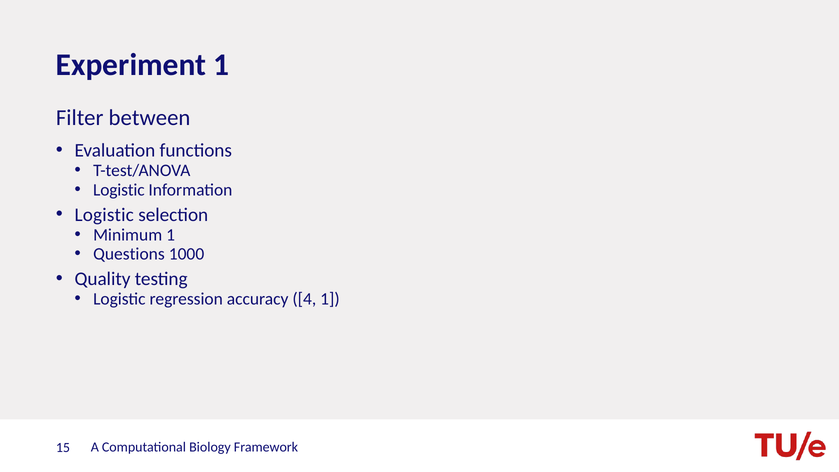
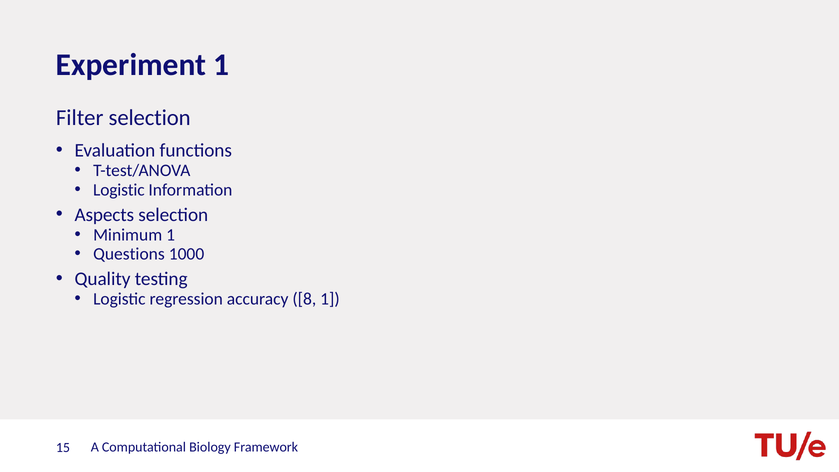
Filter between: between -> selection (150, 118)
Logistic: Logistic -> Aspects (104, 215)
4: 4 -> 8 (304, 299)
